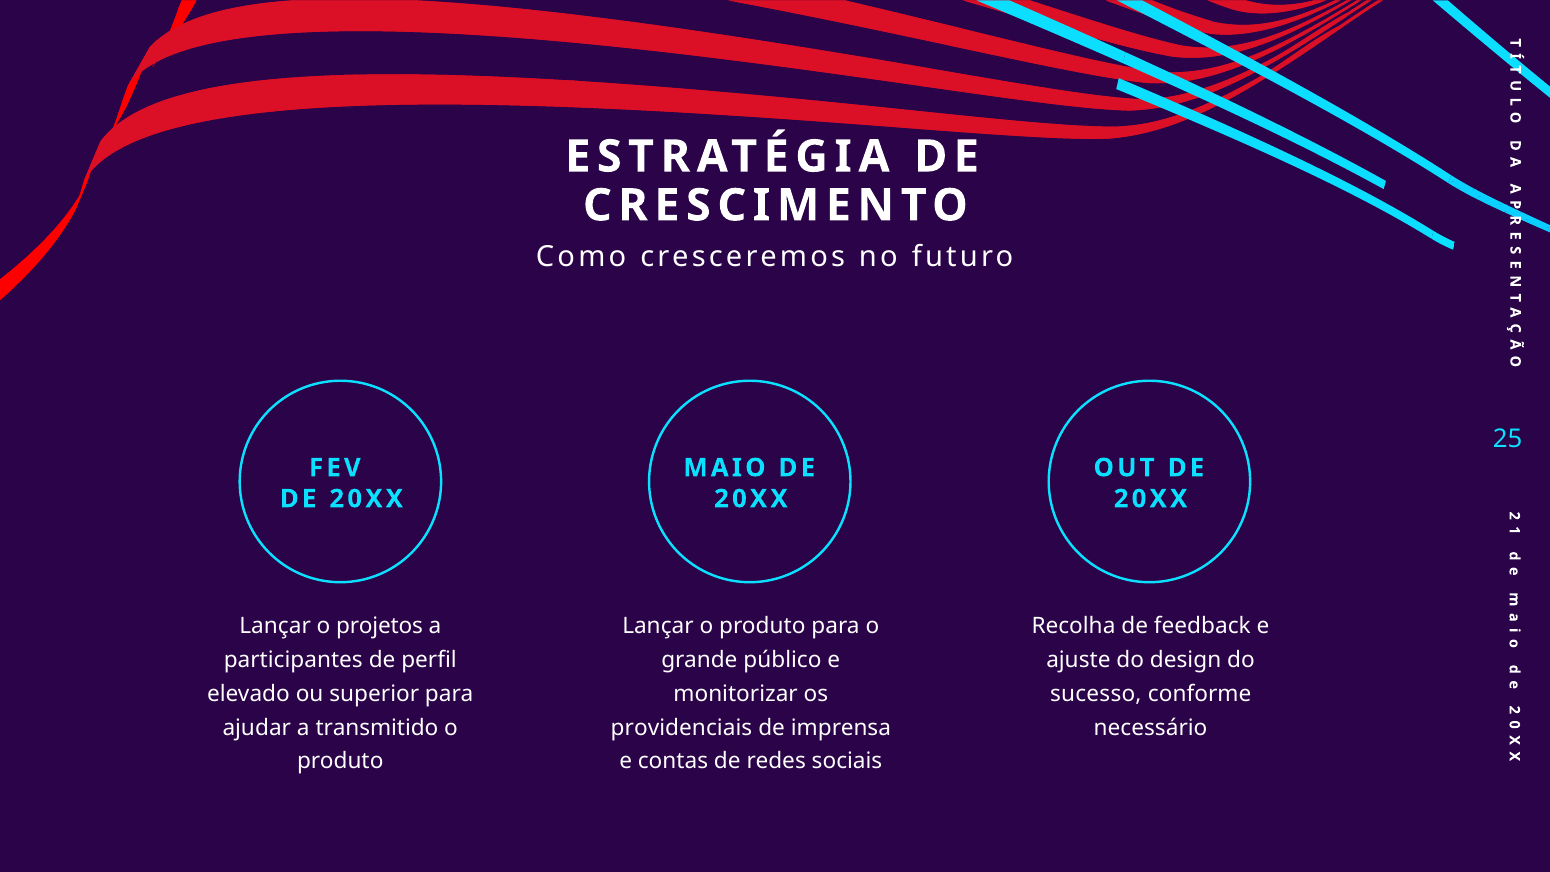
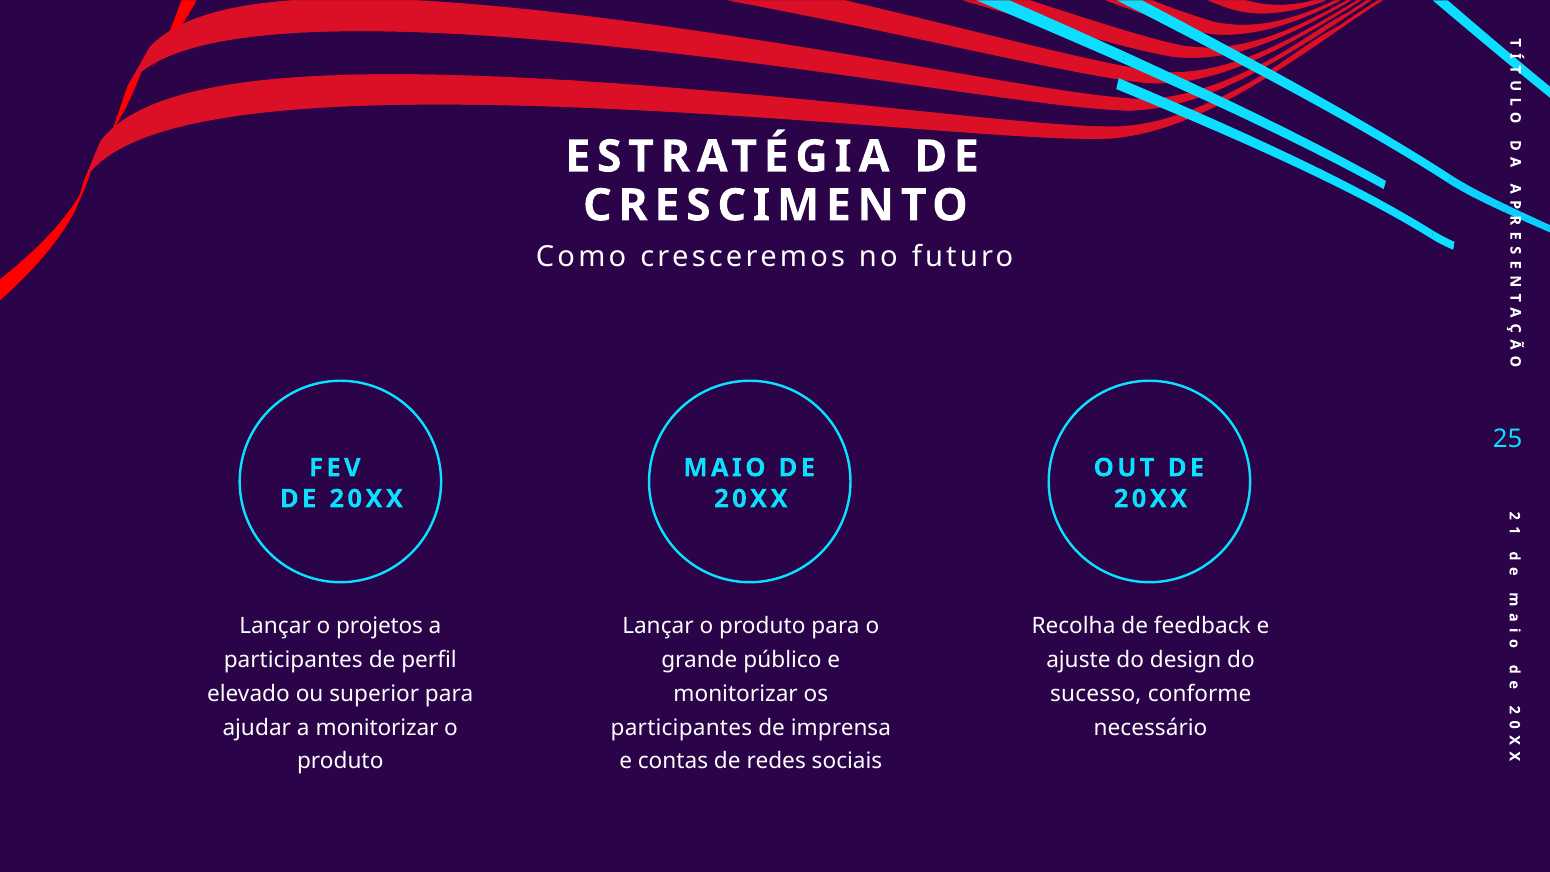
a transmitido: transmitido -> monitorizar (377, 727)
providenciais: providenciais -> participantes (681, 727)
